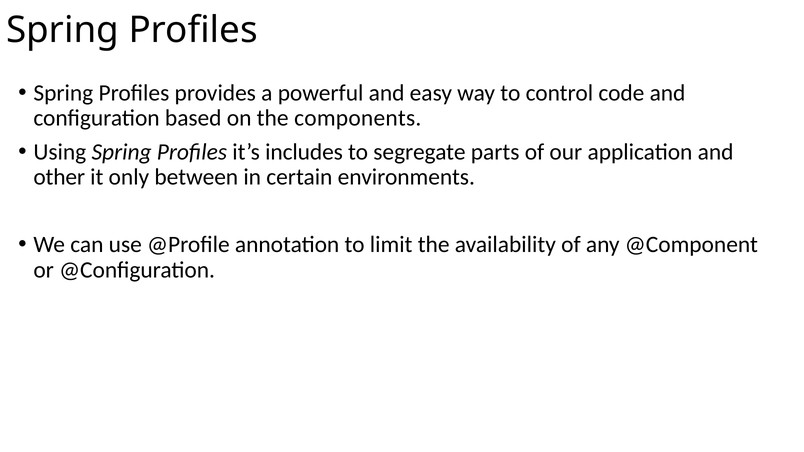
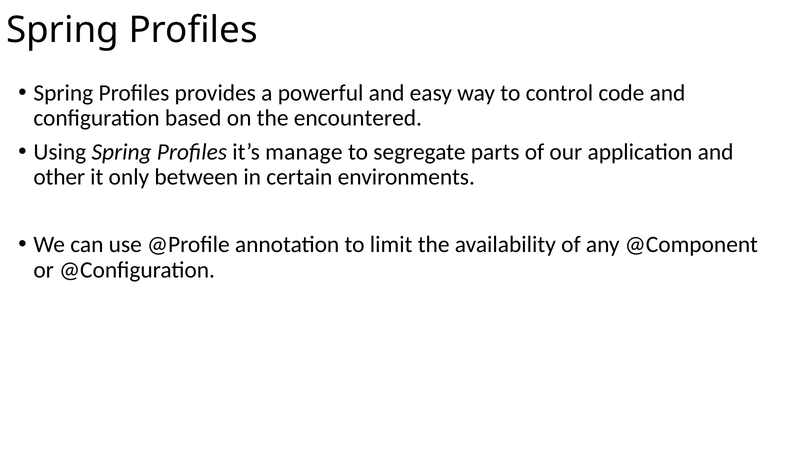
components: components -> encountered (358, 118)
includes: includes -> manage (304, 152)
